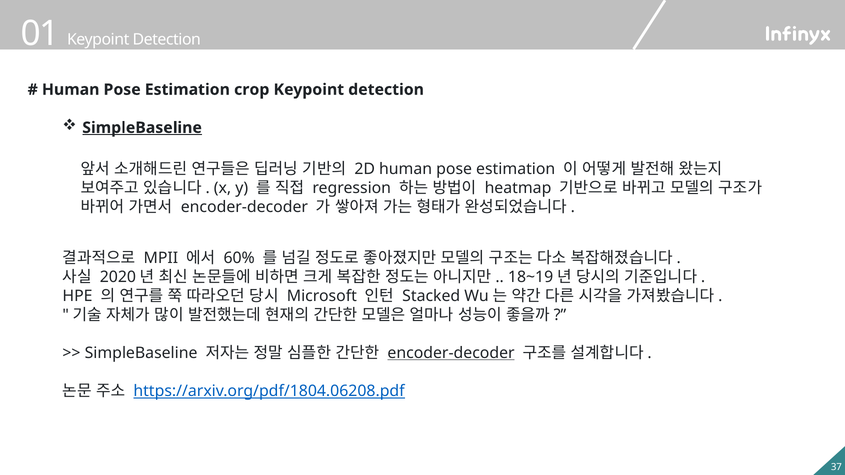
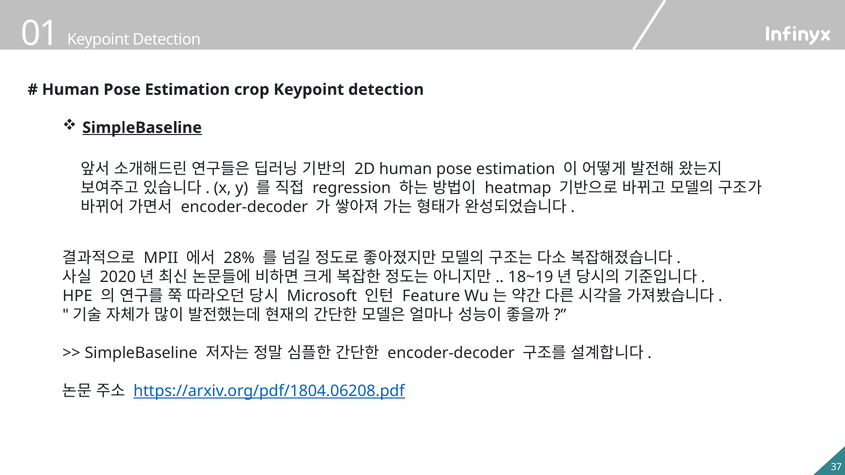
60%: 60% -> 28% (239, 258)
Stacked: Stacked -> Feature (431, 296)
encoder-decoder underline: present -> none (451, 353)
